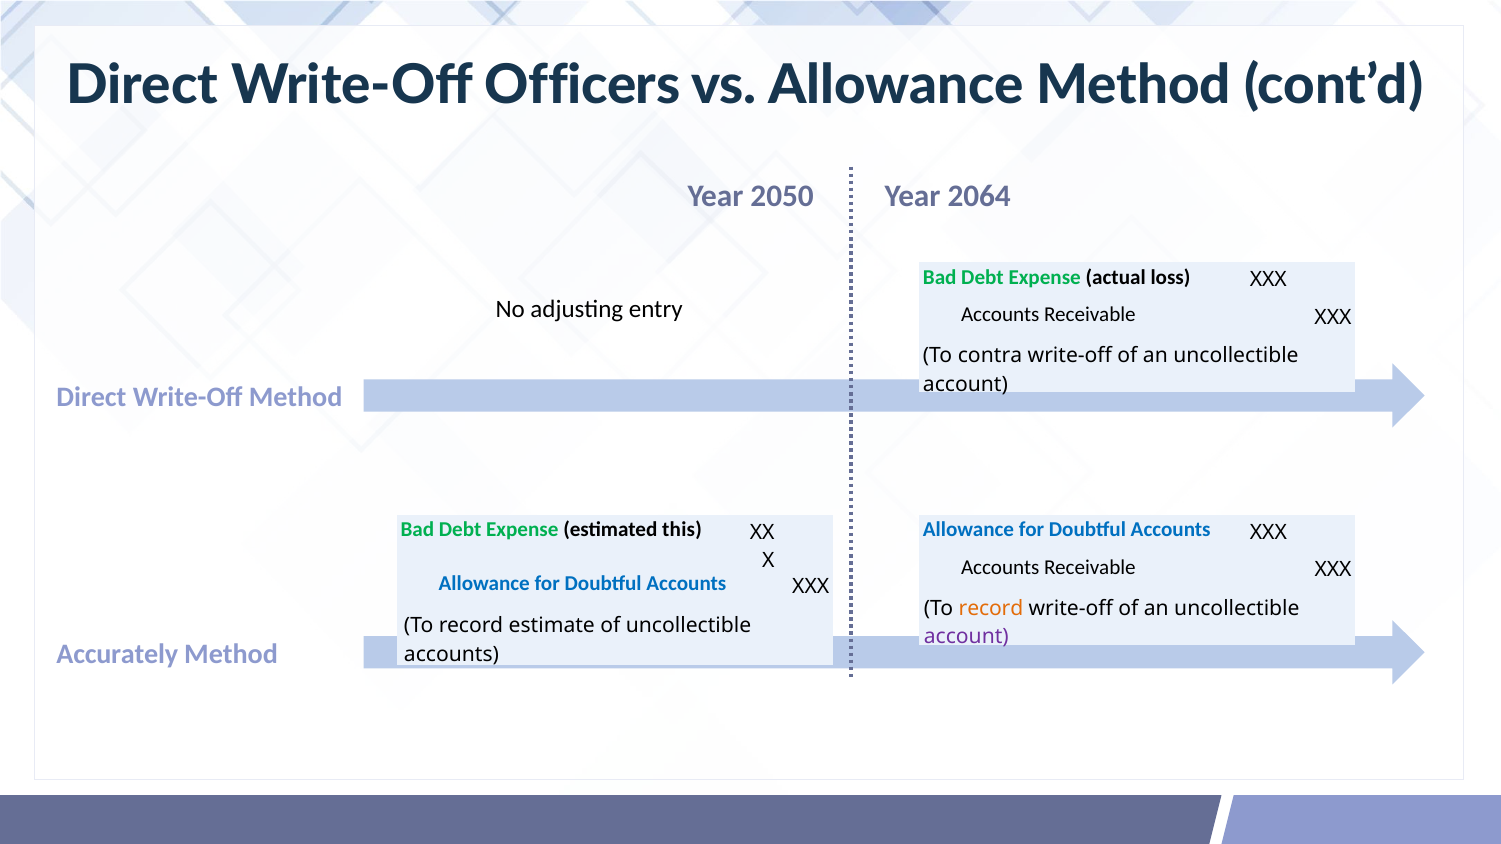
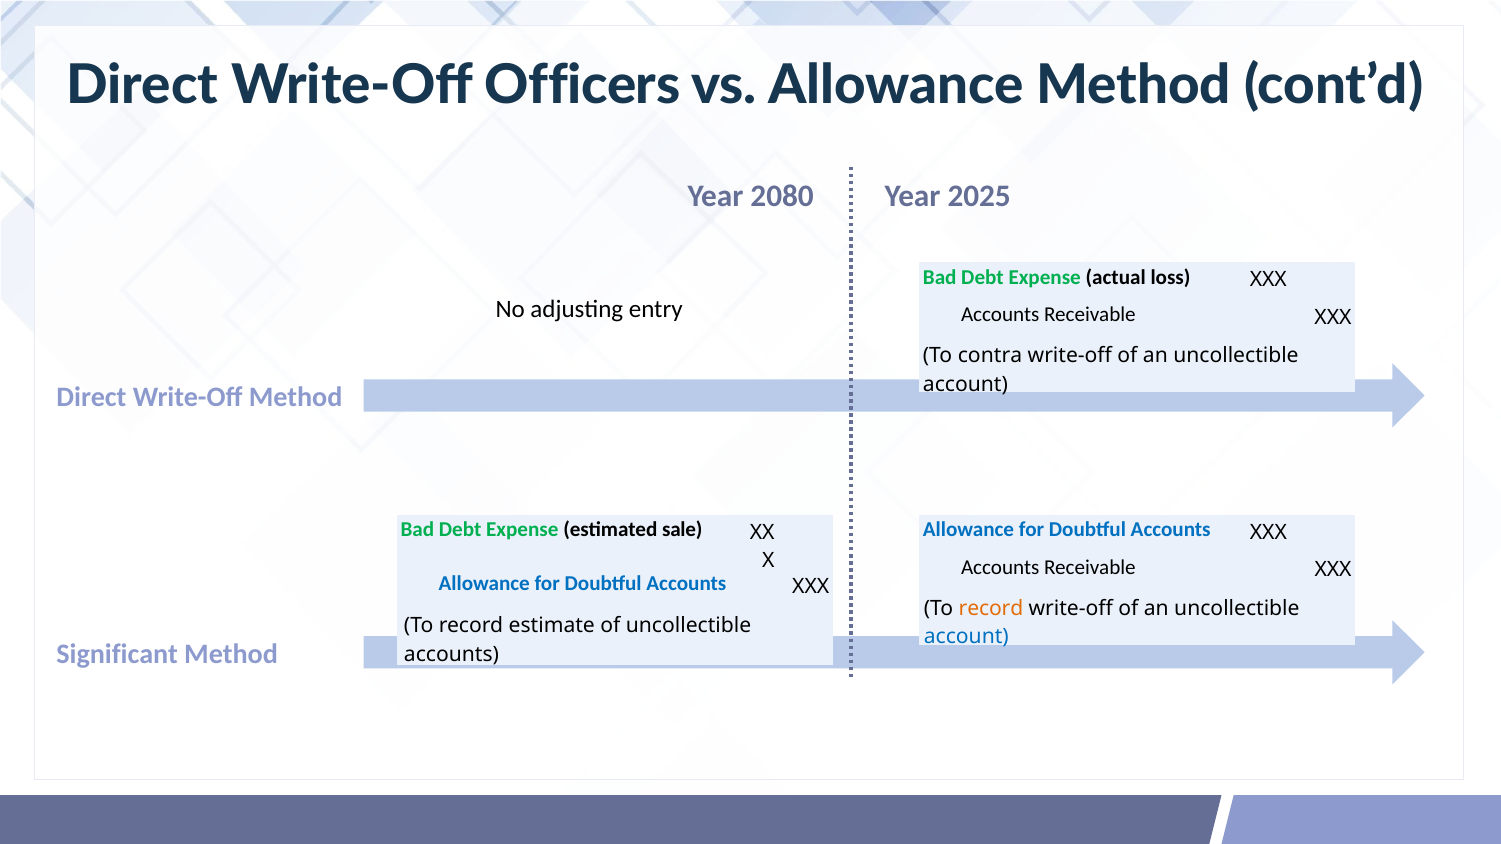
2050: 2050 -> 2080 (782, 196)
2064: 2064 -> 2025 (979, 196)
this: this -> sale (682, 530)
account colour: purple -> blue (966, 637)
Accurately: Accurately -> Significant (117, 654)
